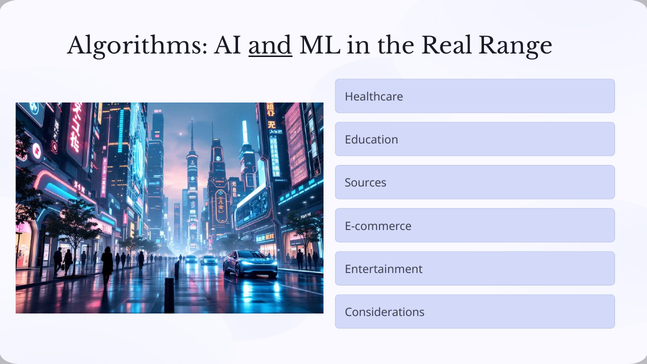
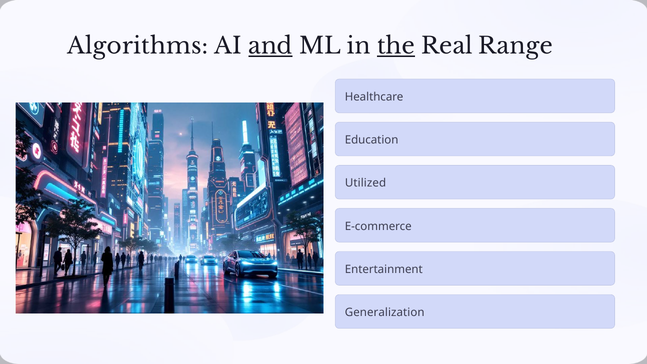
the underline: none -> present (396, 46)
Sources: Sources -> Utilized (365, 183)
Considerations: Considerations -> Generalization (385, 312)
